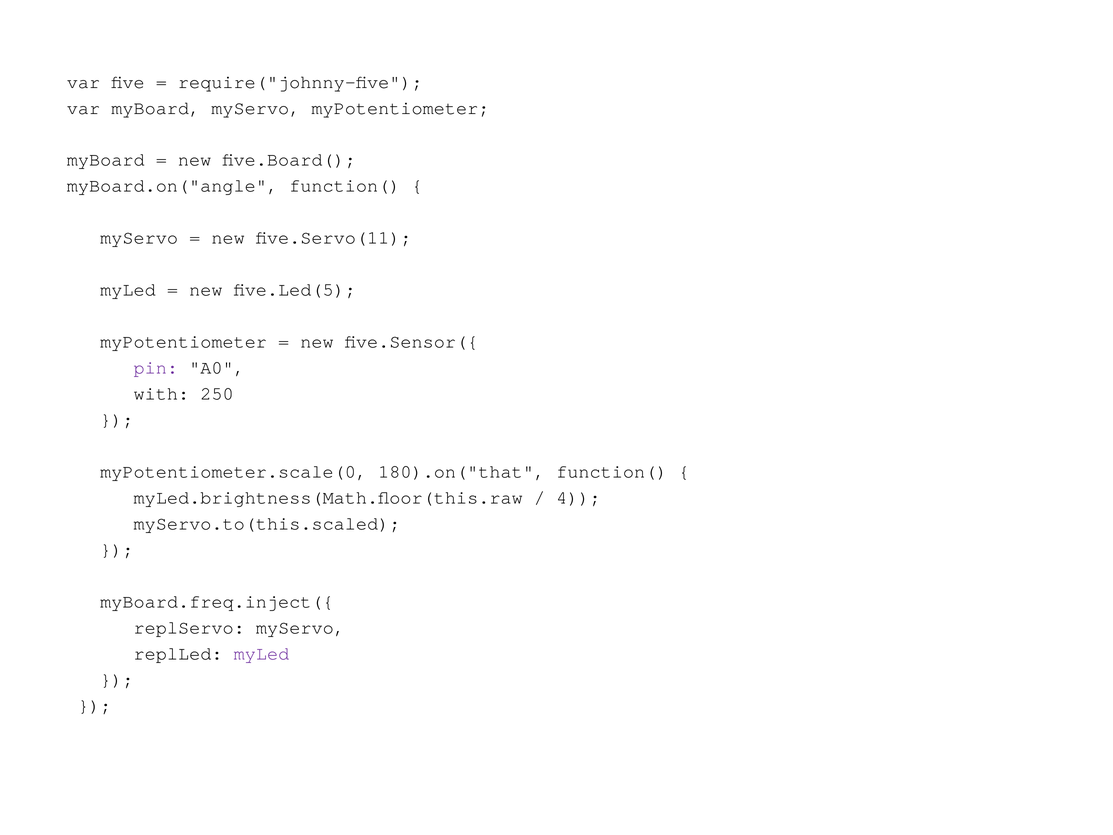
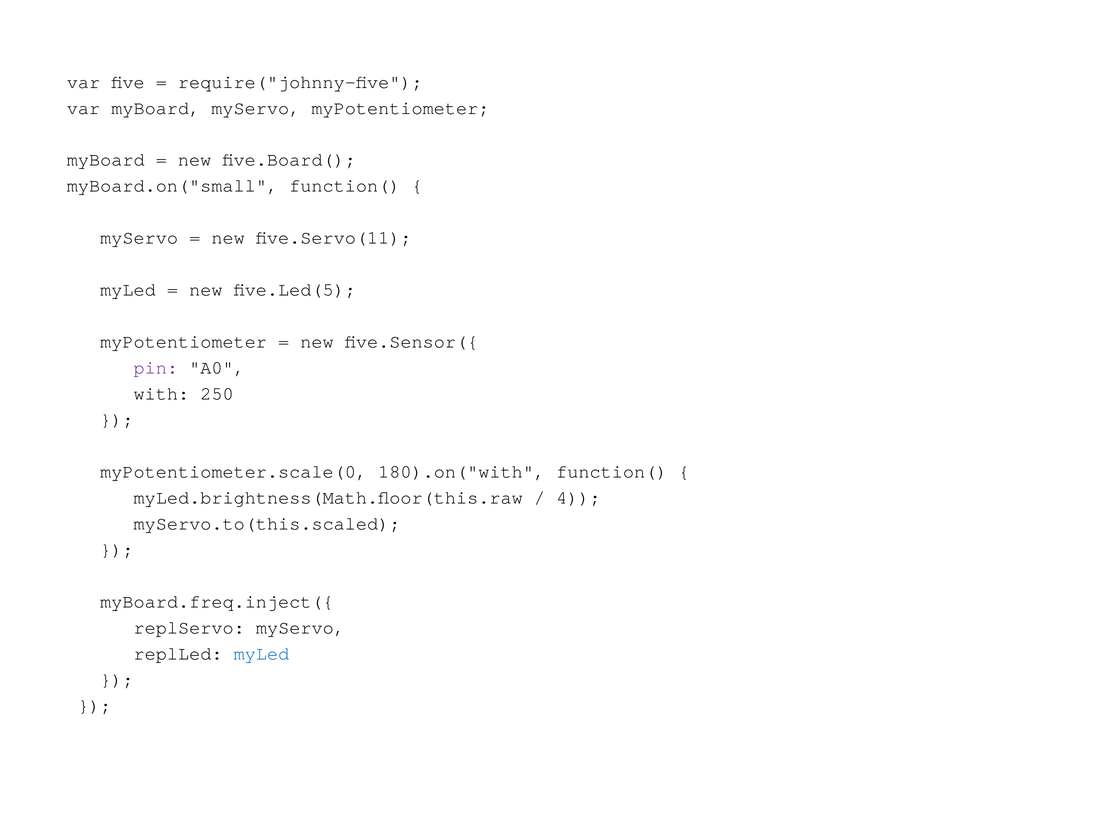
myBoard.on("angle: myBoard.on("angle -> myBoard.on("small (172, 186)
180).on("that: 180).on("that -> 180).on("with (462, 472)
myLed colour: purple -> blue (261, 654)
